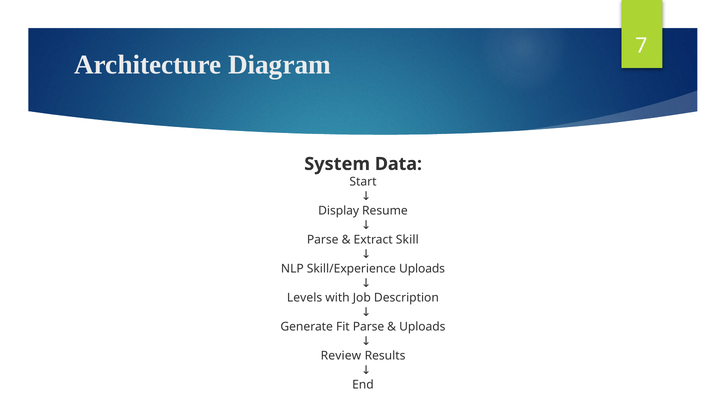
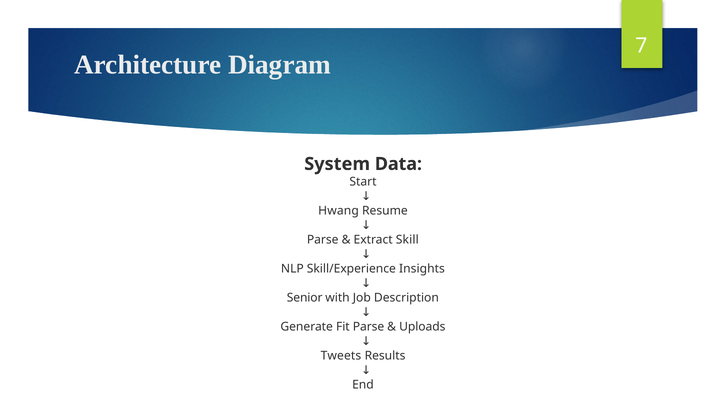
Display: Display -> Hwang (339, 211)
Skill/Experience Uploads: Uploads -> Insights (422, 269)
Levels: Levels -> Senior (305, 298)
Review: Review -> Tweets (341, 356)
